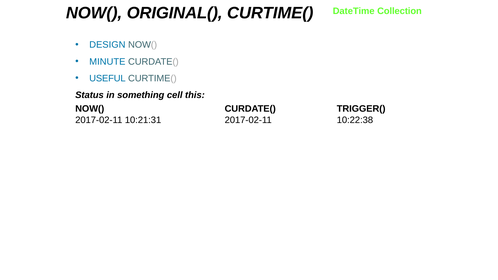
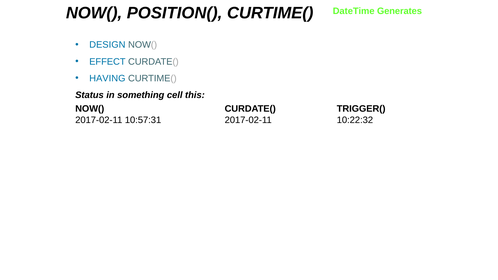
ORIGINAL(: ORIGINAL( -> POSITION( (175, 13)
Collection: Collection -> Generates (399, 11)
MINUTE: MINUTE -> EFFECT (107, 62)
USEFUL: USEFUL -> HAVING (107, 78)
10:21:31: 10:21:31 -> 10:57:31 (143, 120)
10:22:38: 10:22:38 -> 10:22:32 (355, 120)
